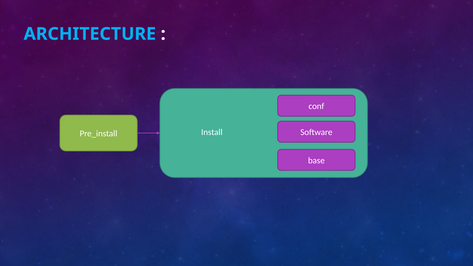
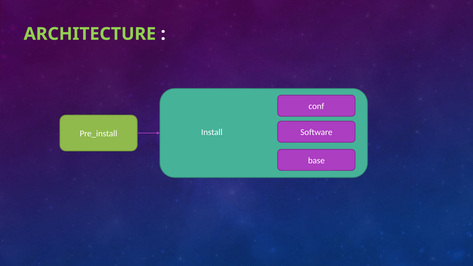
ARCHITECTURE colour: light blue -> light green (90, 34)
